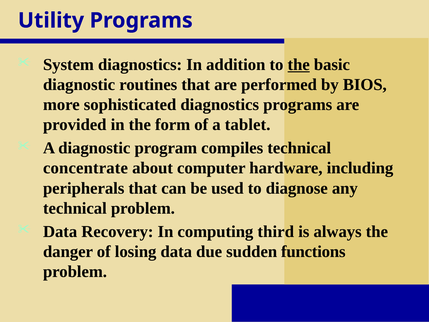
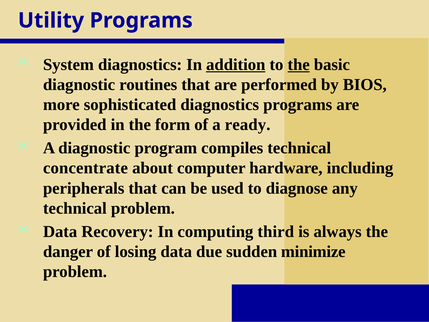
addition underline: none -> present (236, 64)
tablet: tablet -> ready (248, 125)
functions: functions -> minimize (313, 251)
